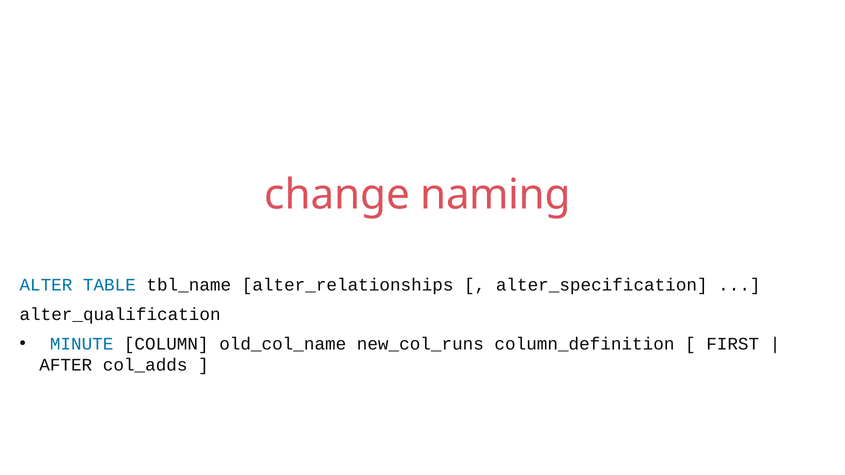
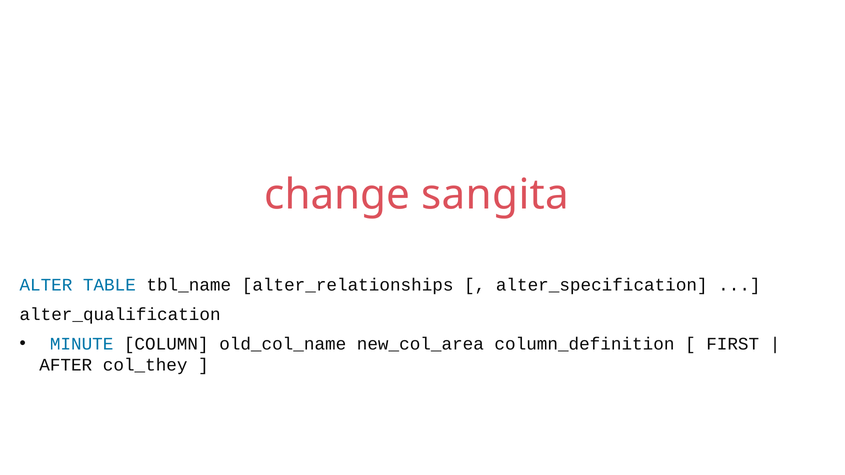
naming: naming -> sangita (495, 195)
new_col_runs: new_col_runs -> new_col_area (420, 344)
col_adds: col_adds -> col_they (145, 365)
